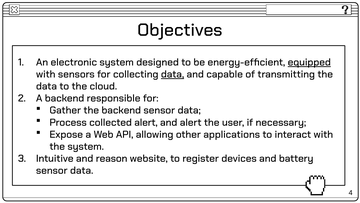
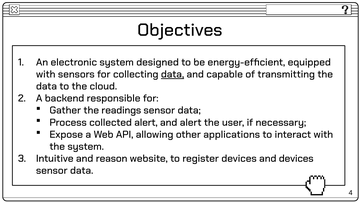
equipped underline: present -> none (309, 62)
the backend: backend -> readings (121, 110)
and battery: battery -> devices (296, 158)
